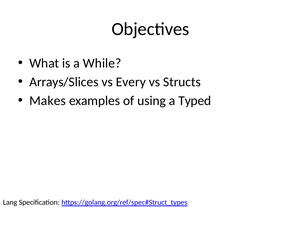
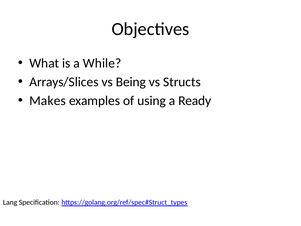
Every: Every -> Being (131, 82)
Typed: Typed -> Ready (195, 101)
